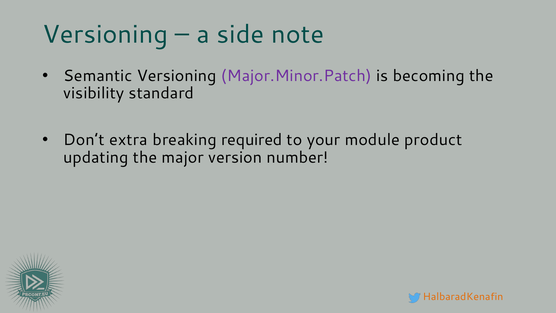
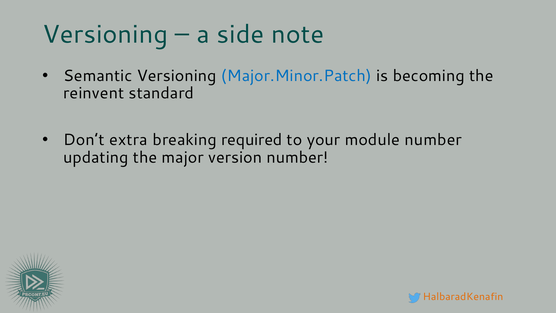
Major.Minor.Patch colour: purple -> blue (296, 76)
visibility: visibility -> reinvent (94, 93)
module product: product -> number (433, 140)
